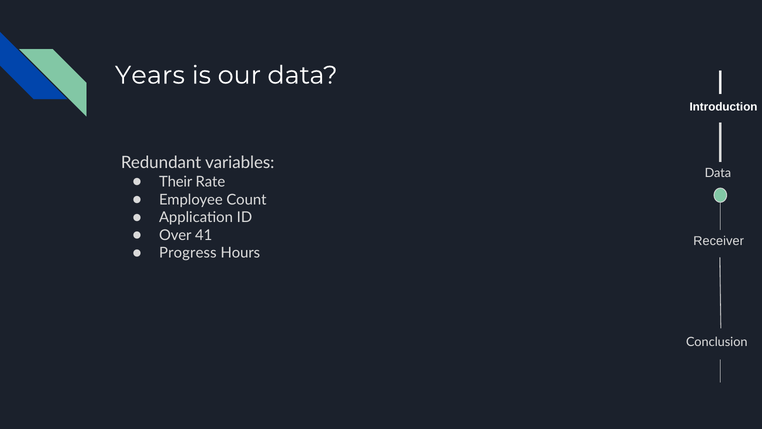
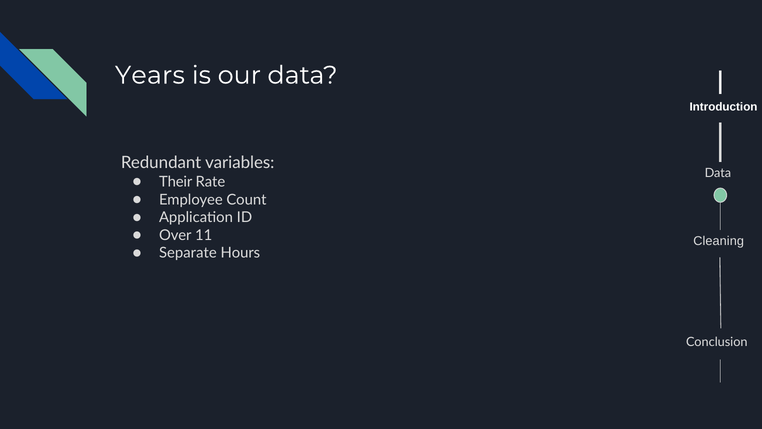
41: 41 -> 11 (204, 235)
Receiver: Receiver -> Cleaning (719, 241)
Progress: Progress -> Separate (188, 253)
